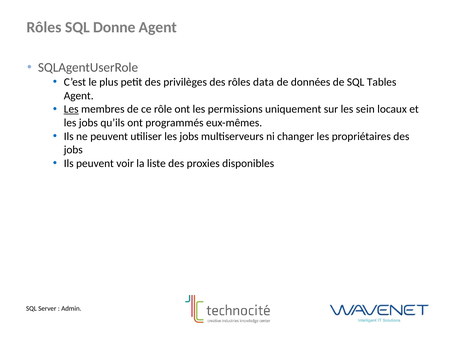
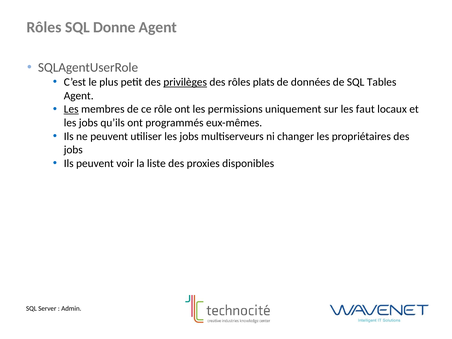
privilèges underline: none -> present (185, 82)
data: data -> plats (264, 82)
sein: sein -> faut (365, 109)
